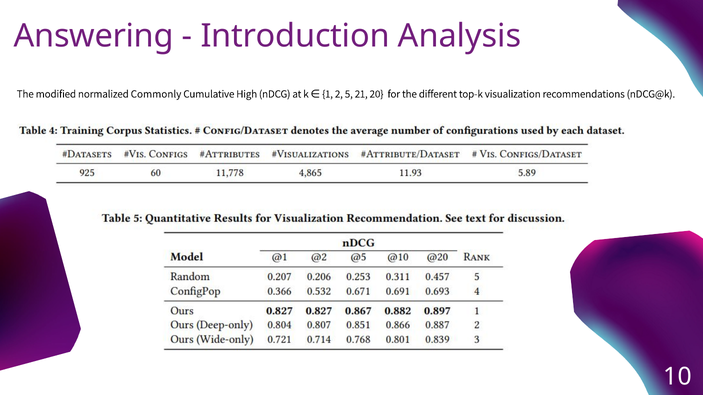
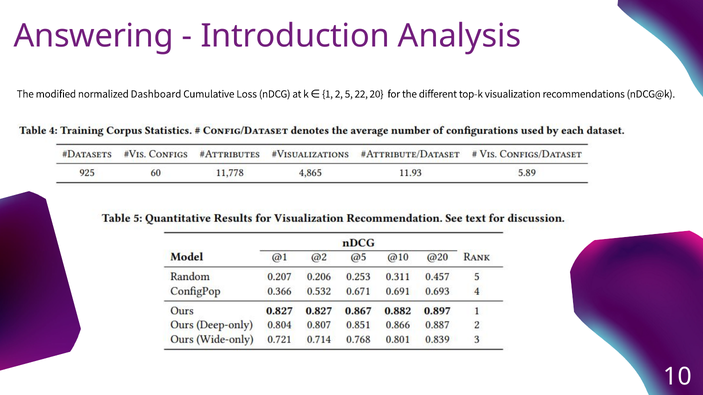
Commonly: Commonly -> Dashboard (156, 94)
High: High -> Loss (247, 94)
21: 21 -> 22 (361, 94)
